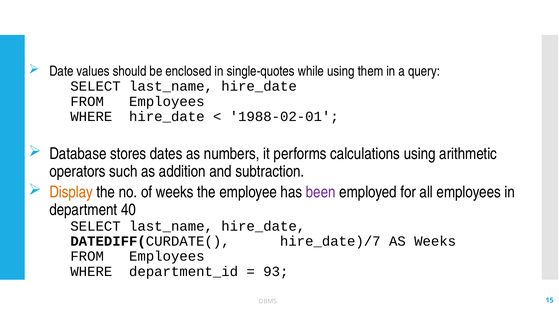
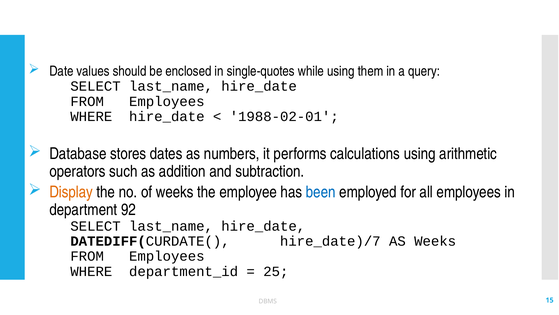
been colour: purple -> blue (321, 192)
40: 40 -> 92 (128, 209)
93: 93 -> 25 (276, 271)
